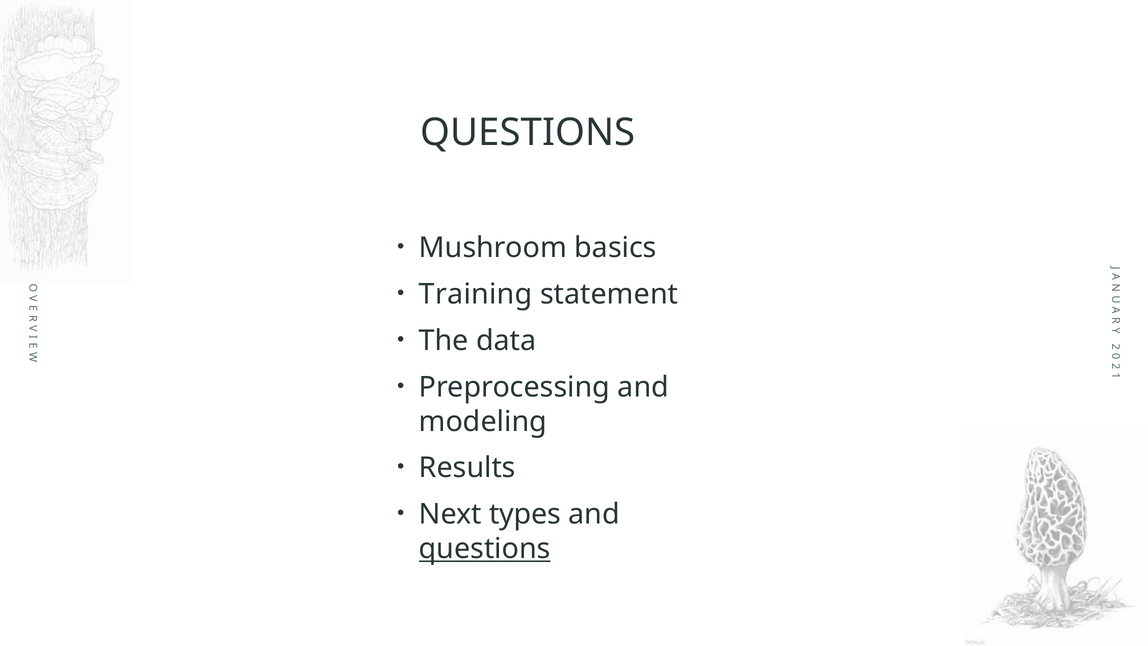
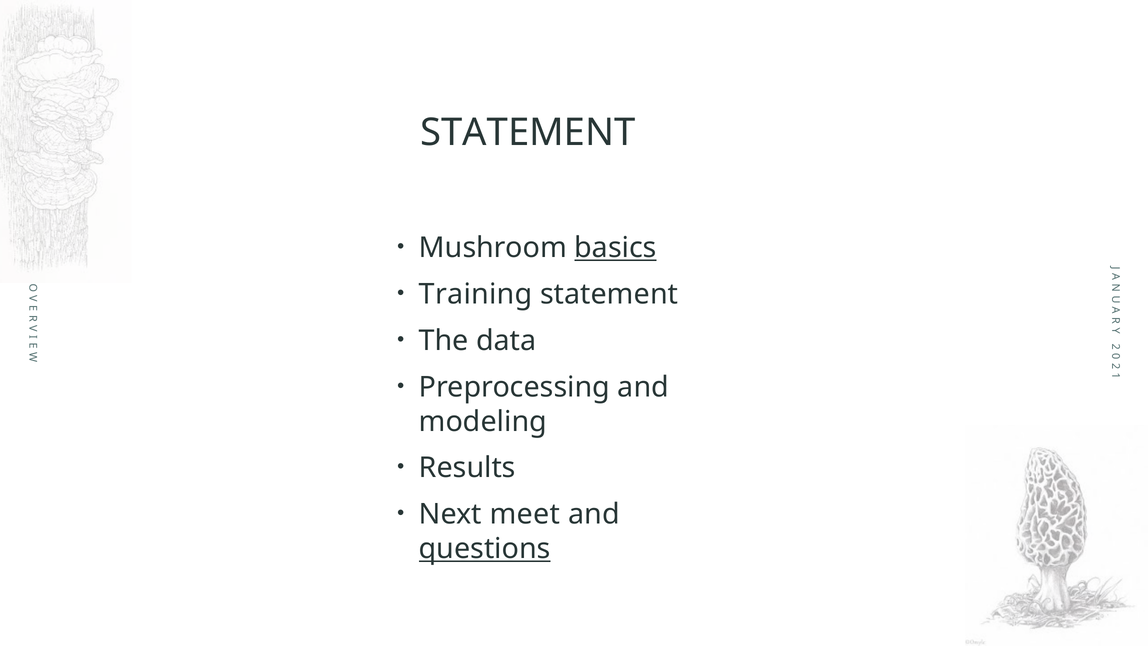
QUESTIONS: QUESTIONS -> STATEMENT (528, 132)
basics underline: none -> present (616, 248)
types: types -> meet (525, 514)
